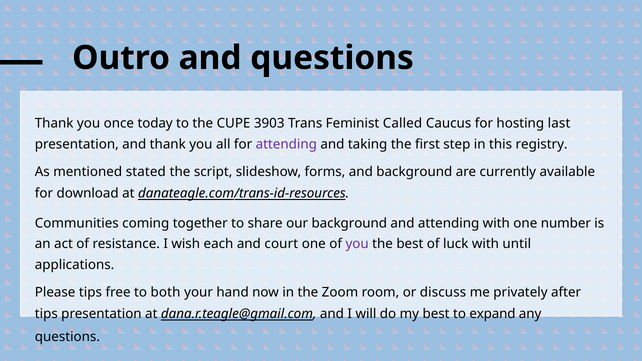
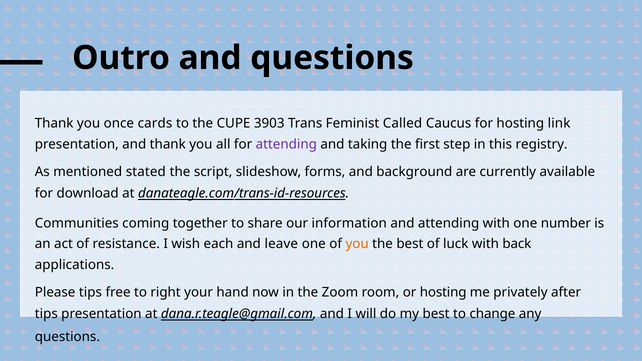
today: today -> cards (155, 123)
last: last -> link (559, 123)
our background: background -> information (349, 223)
court: court -> leave (281, 244)
you colour: purple -> orange (357, 244)
until: until -> back (517, 244)
both: both -> right (166, 293)
or discuss: discuss -> hosting (443, 293)
expand: expand -> change (492, 314)
